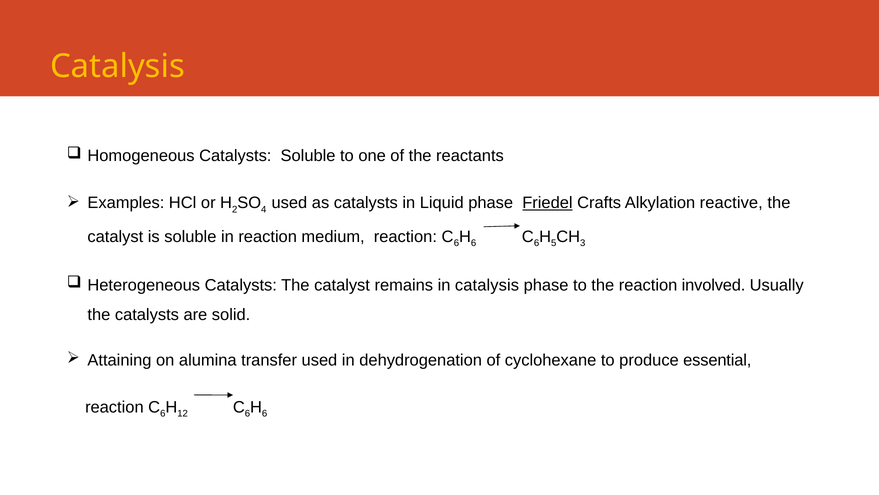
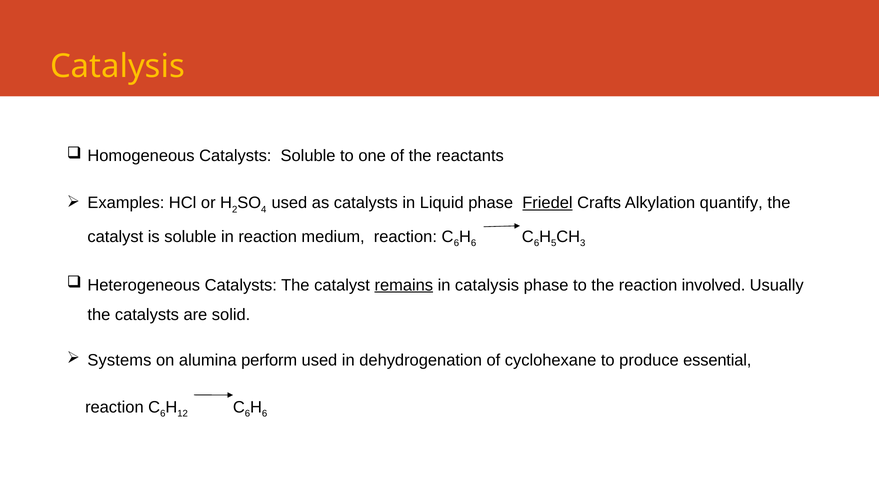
reactive: reactive -> quantify (731, 203)
remains underline: none -> present (404, 285)
Attaining: Attaining -> Systems (119, 360)
transfer: transfer -> perform (269, 360)
